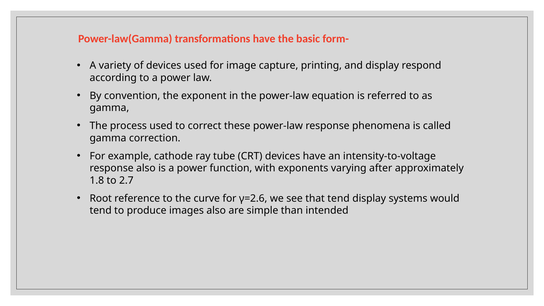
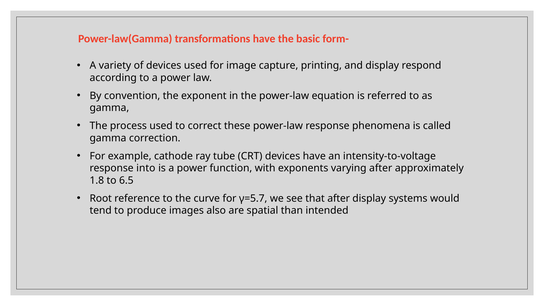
response also: also -> into (146, 168)
2.7: 2.7 -> 6.5 (126, 180)
γ=2.6: γ=2.6 -> γ=5.7 (253, 198)
that tend: tend -> after (339, 198)
simple: simple -> spatial (262, 211)
